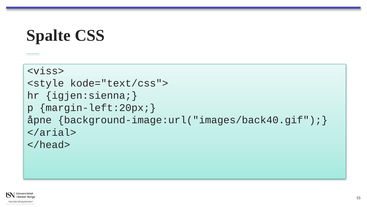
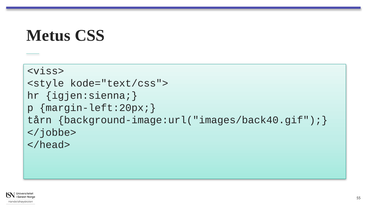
Spalte: Spalte -> Metus (48, 36)
åpne: åpne -> tårn (39, 120)
</arial>: </arial> -> </jobbe> (52, 132)
